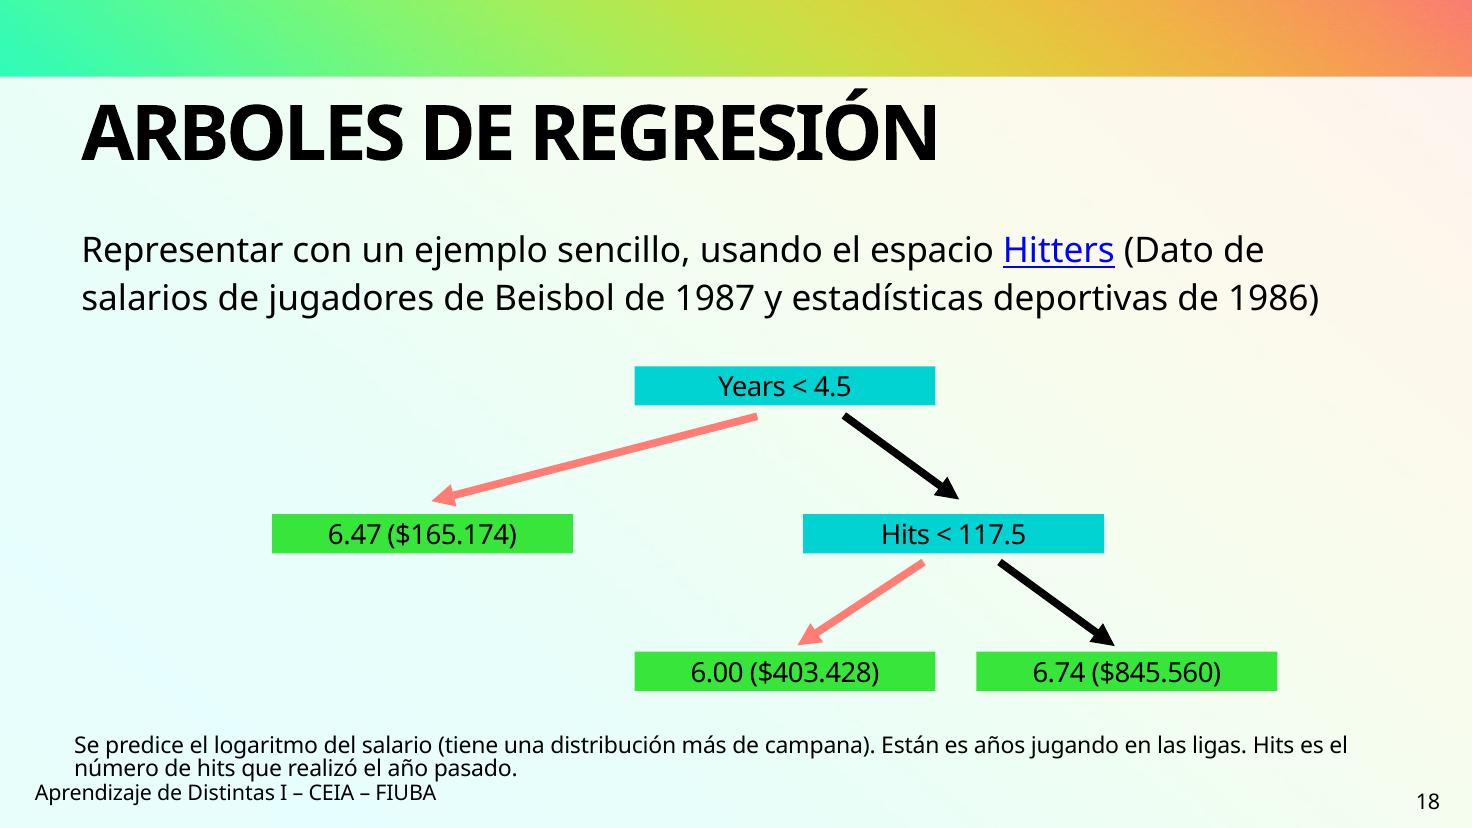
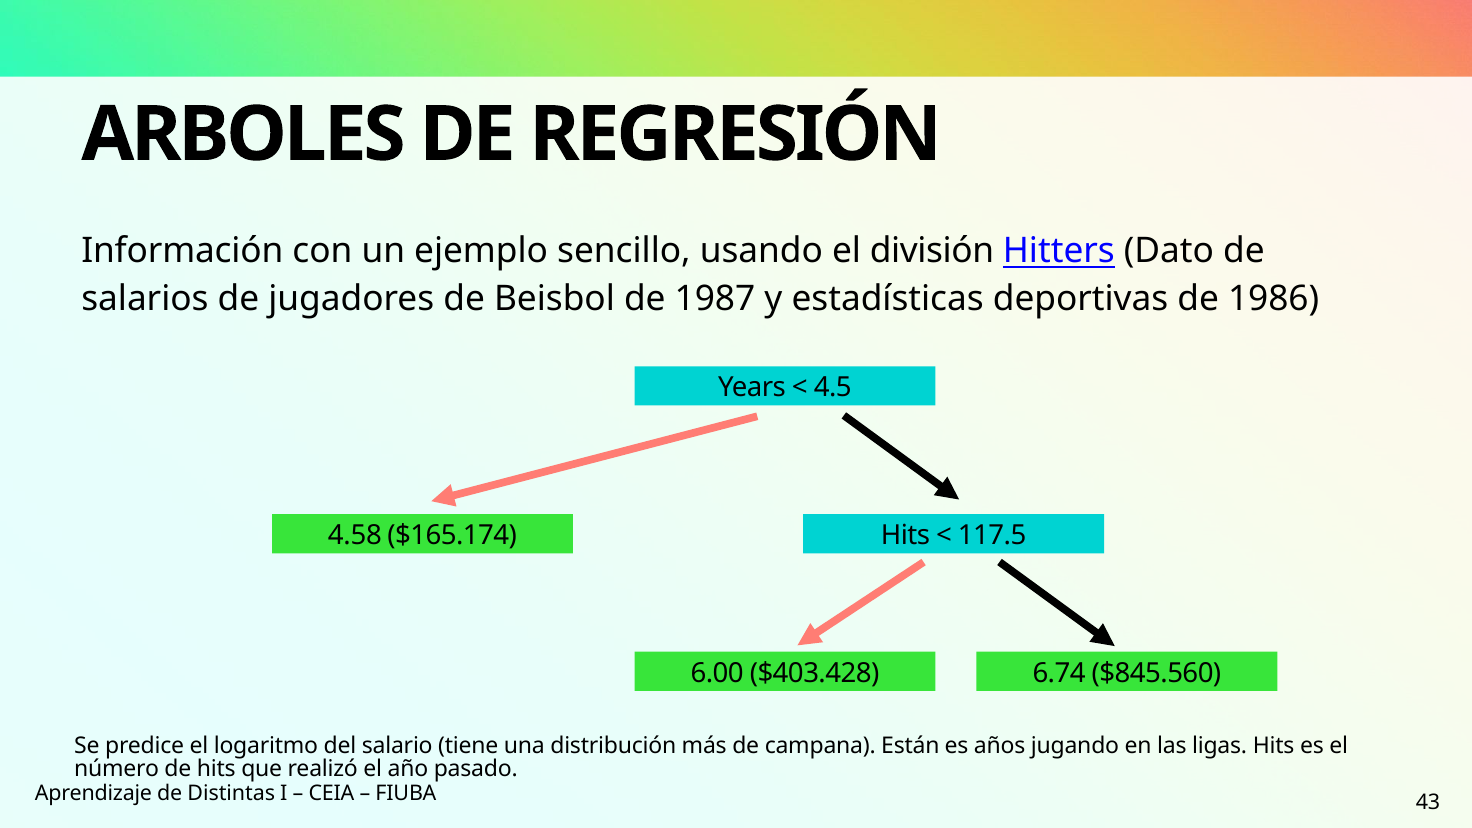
Representar: Representar -> Información (182, 251)
espacio: espacio -> división (932, 251)
6.47: 6.47 -> 4.58 (355, 536)
18: 18 -> 43 (1428, 802)
